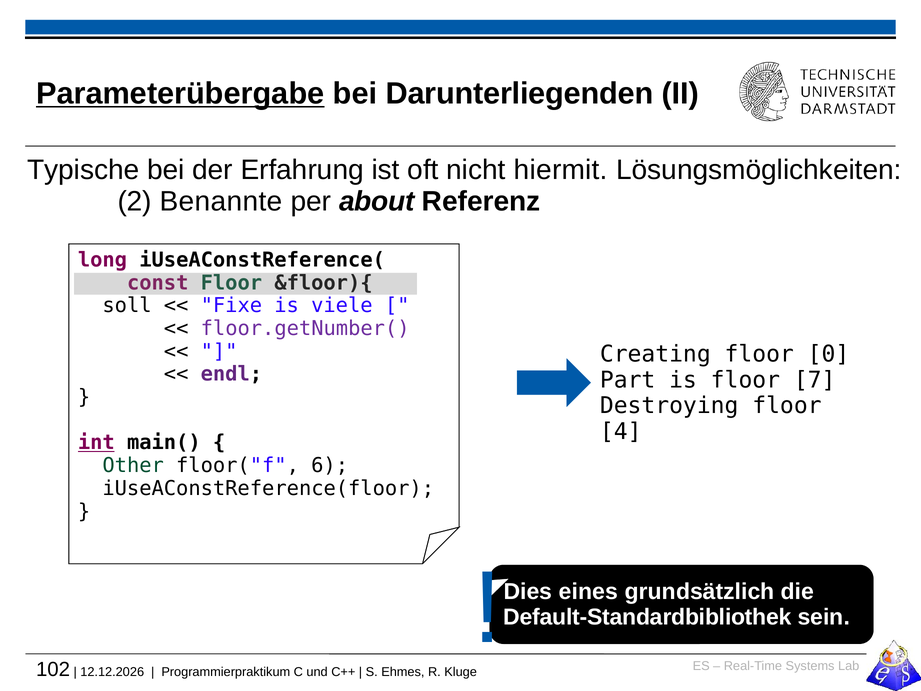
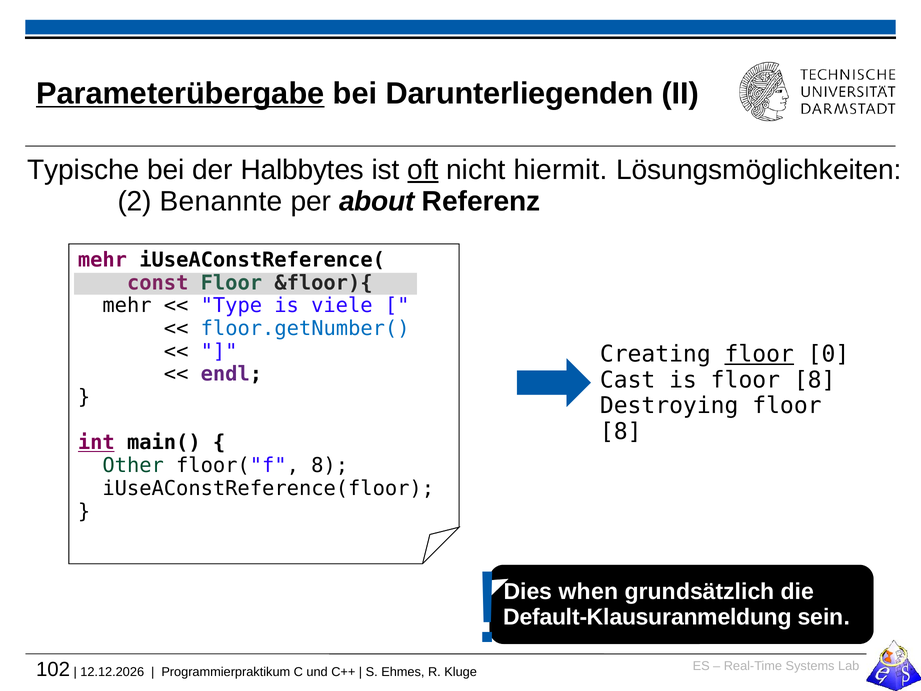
Erfahrung: Erfahrung -> Halbbytes (302, 170)
oft underline: none -> present (423, 170)
long: long -> mehr (102, 260)
soll: soll -> mehr (127, 306)
Fixe: Fixe -> Type (231, 306)
floor.getNumber( colour: purple -> blue (305, 328)
floor underline: none -> present (759, 354)
Part: Part -> Cast (628, 380)
is floor 7: 7 -> 8 (815, 380)
4: 4 -> 8 (621, 431)
floor("f 6: 6 -> 8 (330, 465)
eines: eines -> when (588, 591)
Default-Standardbibliothek: Default-Standardbibliothek -> Default-Klausuranmeldung (648, 617)
